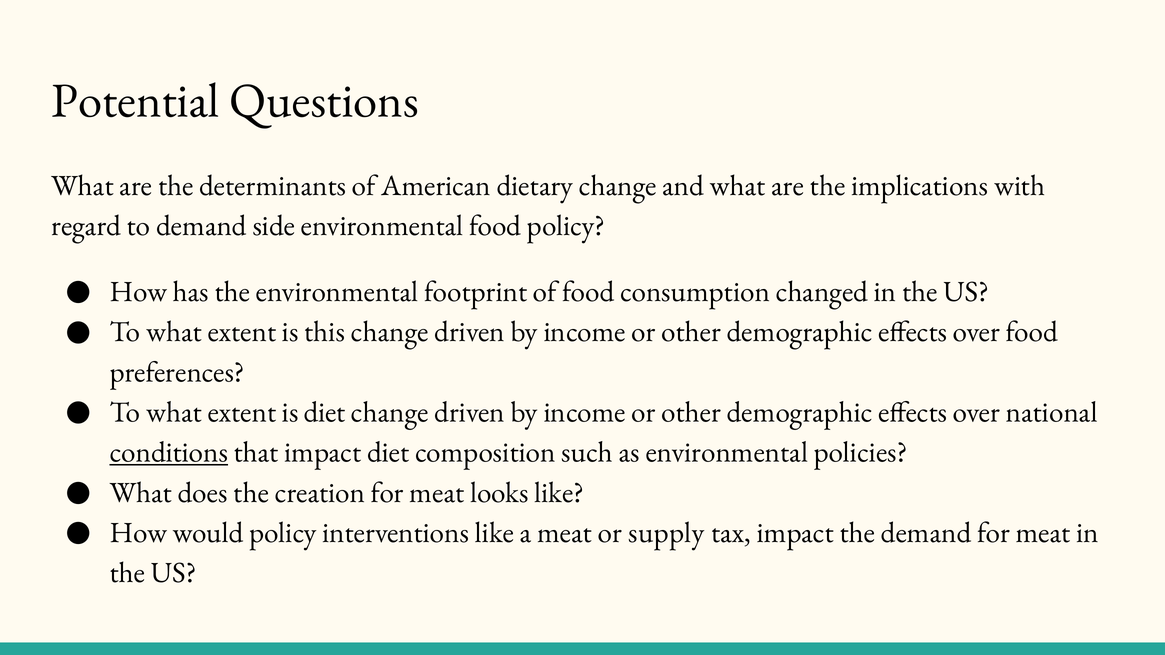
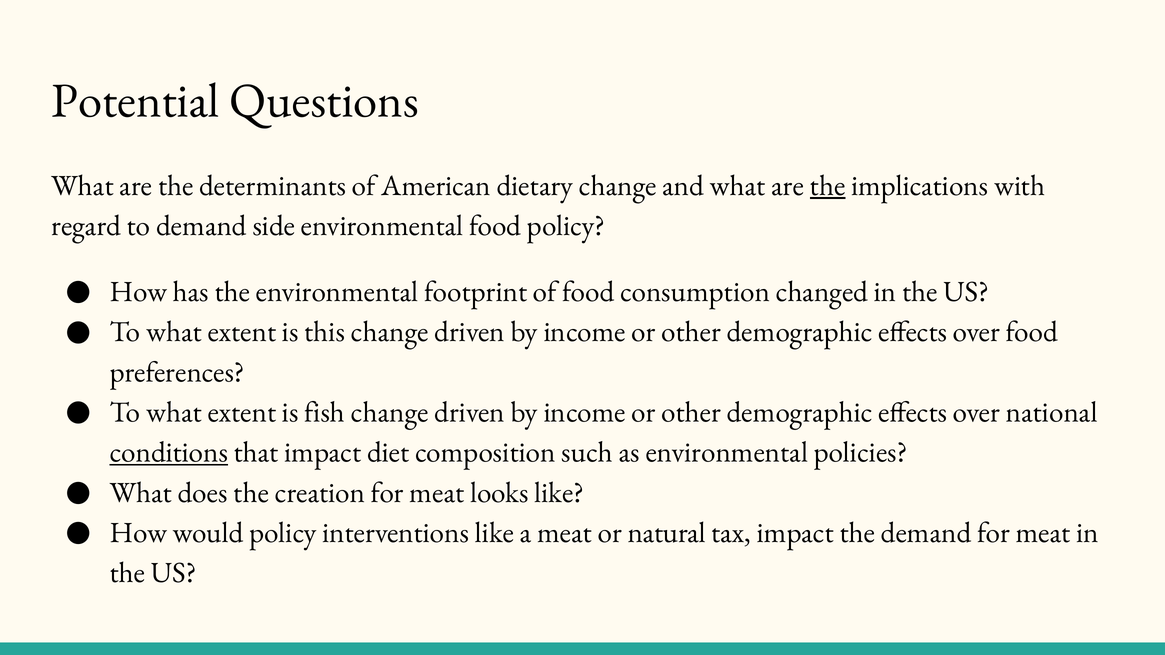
the underline: none -> present (828, 186)
is diet: diet -> fish (325, 412)
supply: supply -> natural (667, 533)
